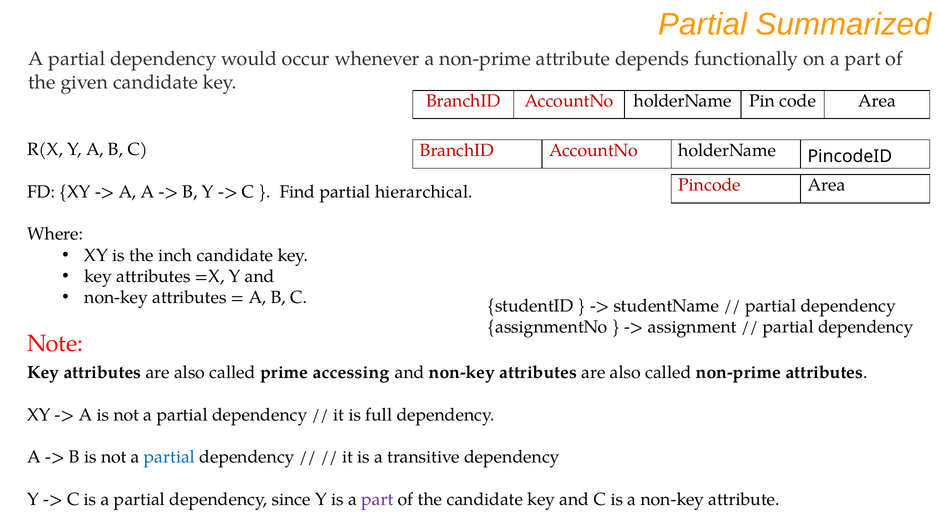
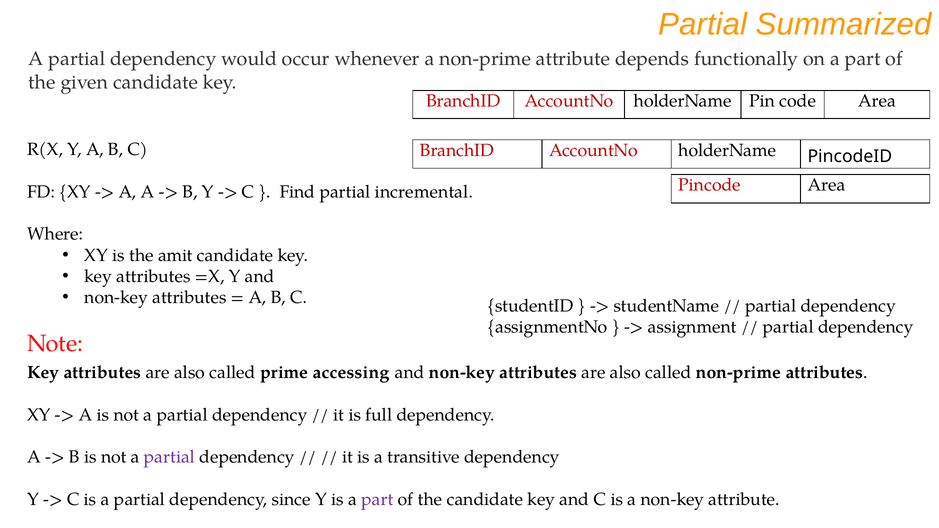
hierarchical: hierarchical -> incremental (424, 192)
inch: inch -> amit (175, 255)
partial colour: blue -> purple (169, 457)
